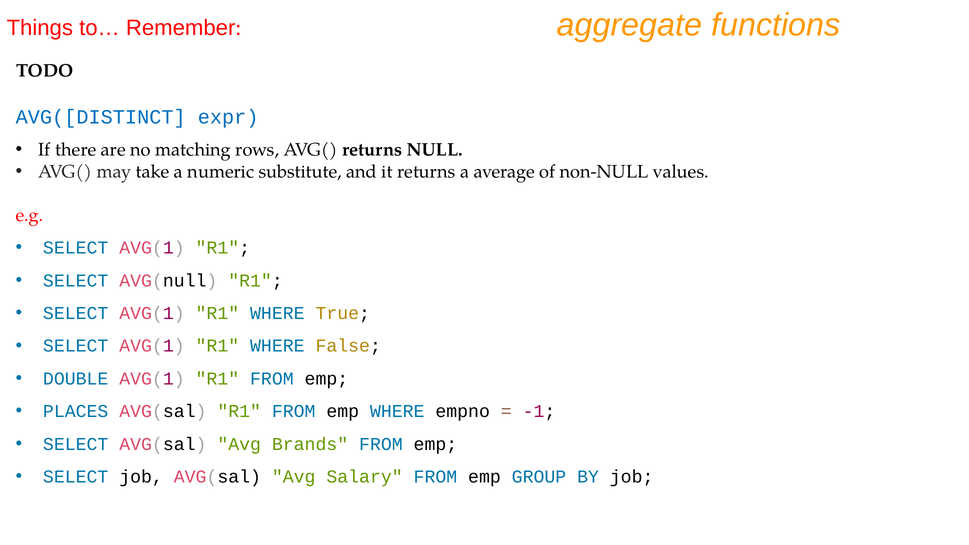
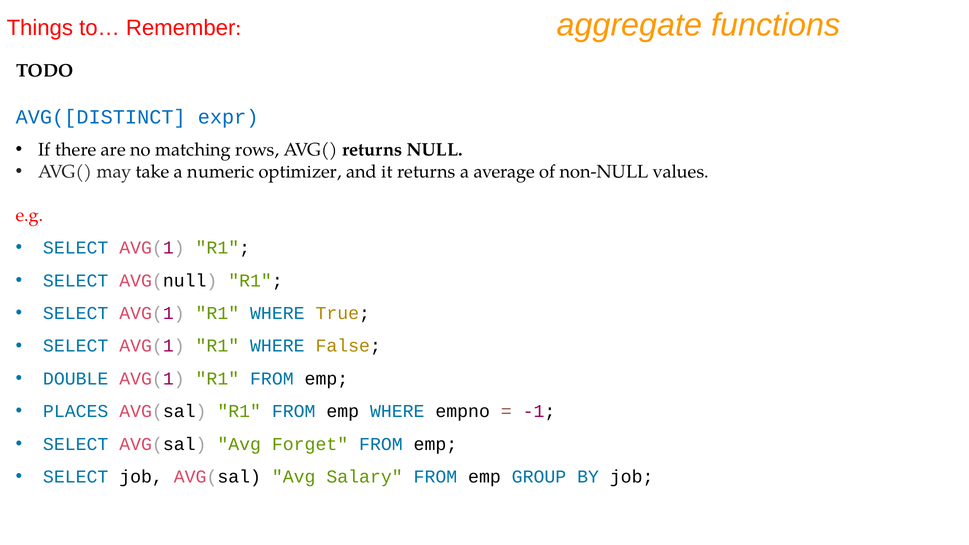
substitute: substitute -> optimizer (300, 172)
Brands: Brands -> Forget (310, 444)
